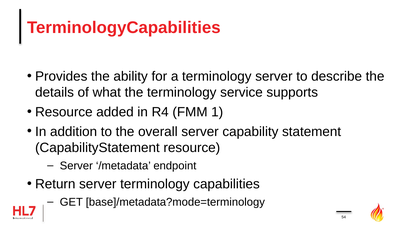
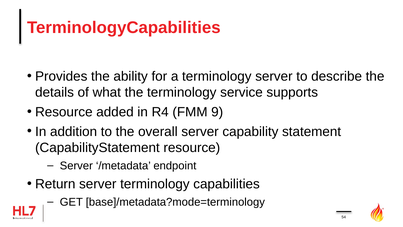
1: 1 -> 9 (217, 112)
